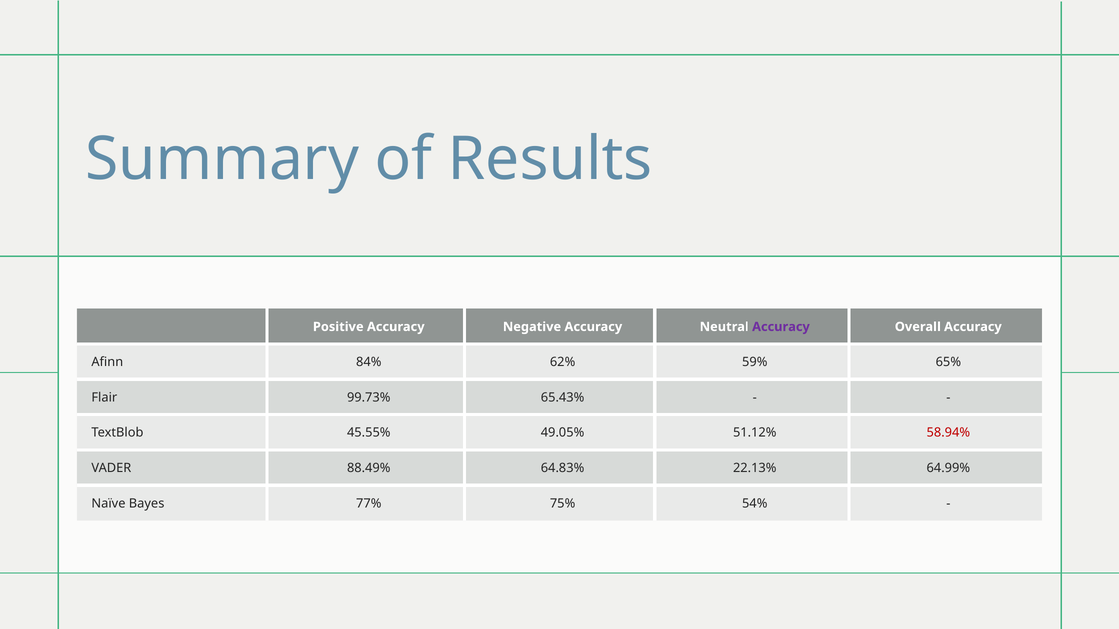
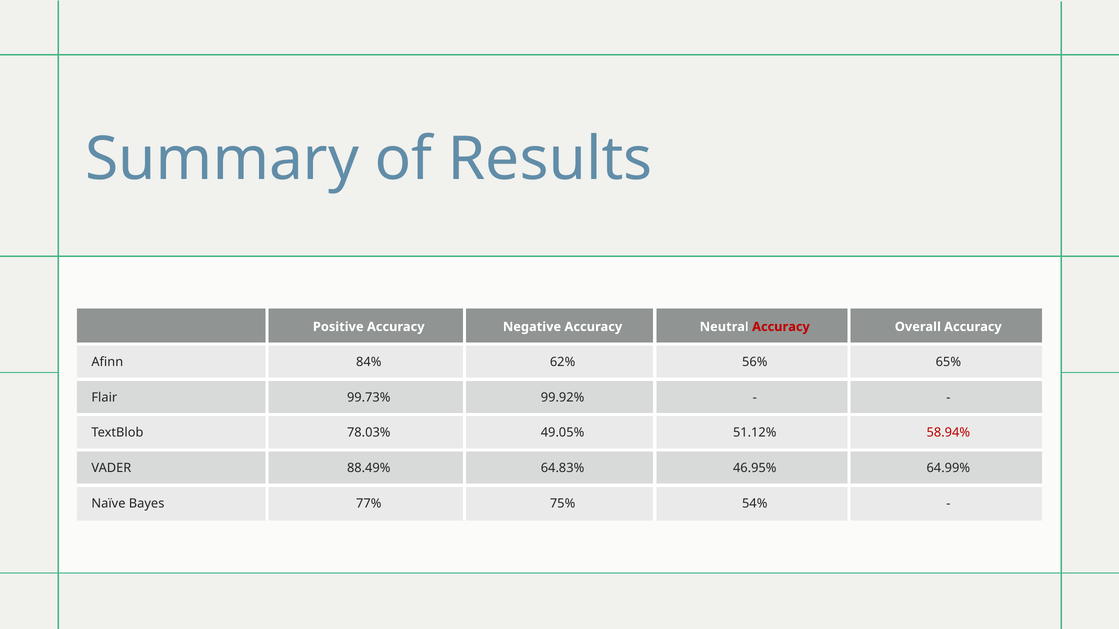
Accuracy colour: purple -> red (781, 327)
59%: 59% -> 56% (755, 362)
65.43%: 65.43% -> 99.92% (563, 398)
45.55%: 45.55% -> 78.03% (369, 433)
22.13%: 22.13% -> 46.95% (755, 468)
